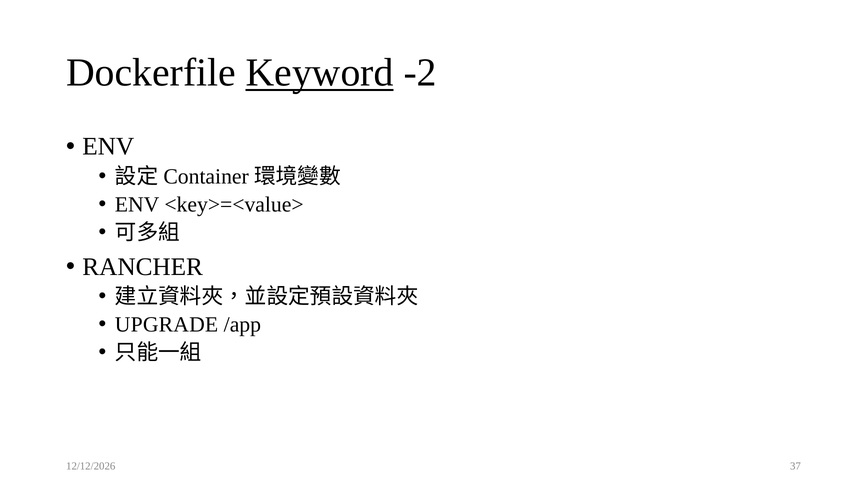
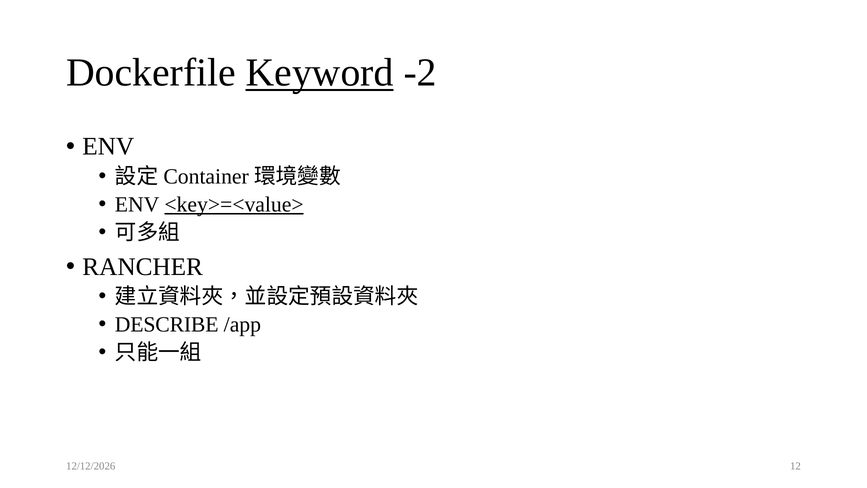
<key>=<value> underline: none -> present (234, 204)
UPGRADE: UPGRADE -> DESCRIBE (167, 324)
37: 37 -> 12 (795, 466)
